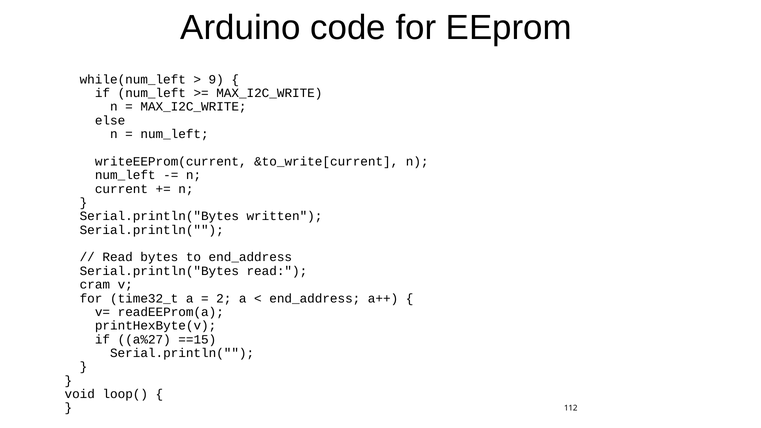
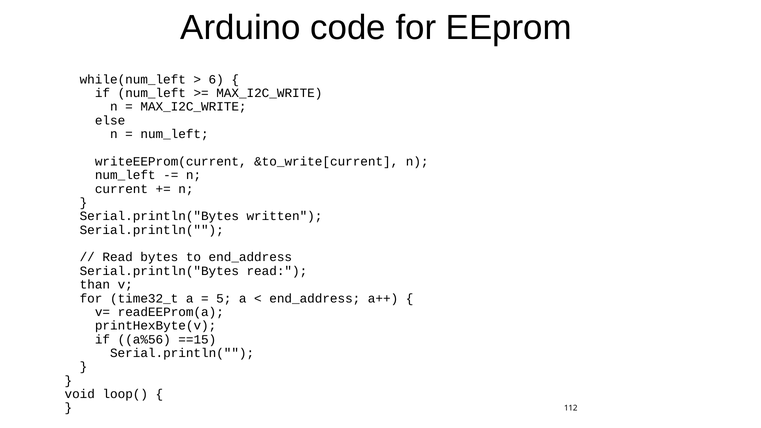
9: 9 -> 6 (216, 79)
cram: cram -> than (95, 285)
2: 2 -> 5 (224, 298)
a%27: a%27 -> a%56 (144, 339)
